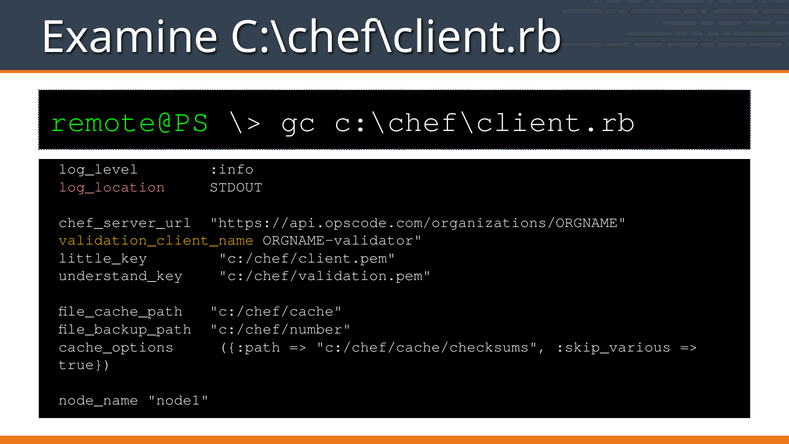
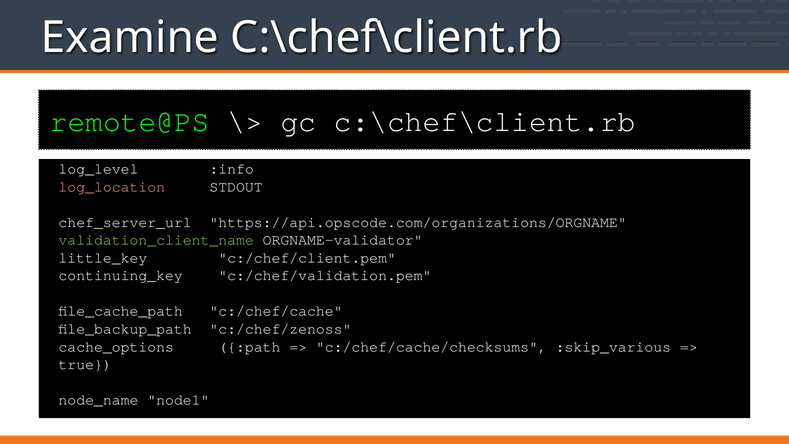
validation_client_name colour: yellow -> light green (156, 240)
understand_key: understand_key -> continuing_key (121, 275)
c:/chef/number: c:/chef/number -> c:/chef/zenoss (280, 329)
